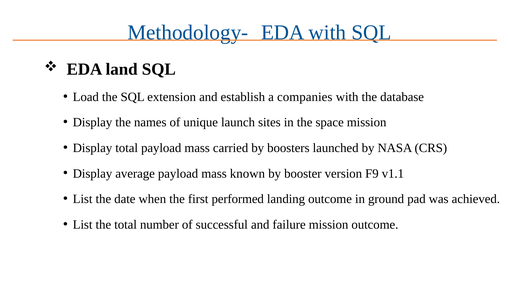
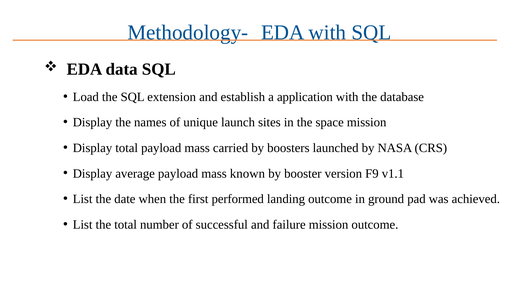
land: land -> data (122, 69)
companies: companies -> application (305, 97)
